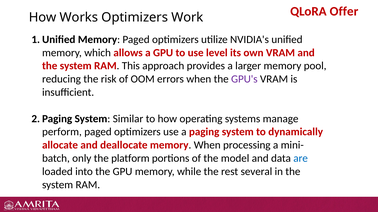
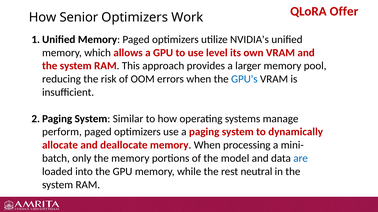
Works: Works -> Senior (79, 17)
GPU's colour: purple -> blue (244, 79)
the platform: platform -> memory (130, 159)
several: several -> neutral (256, 172)
